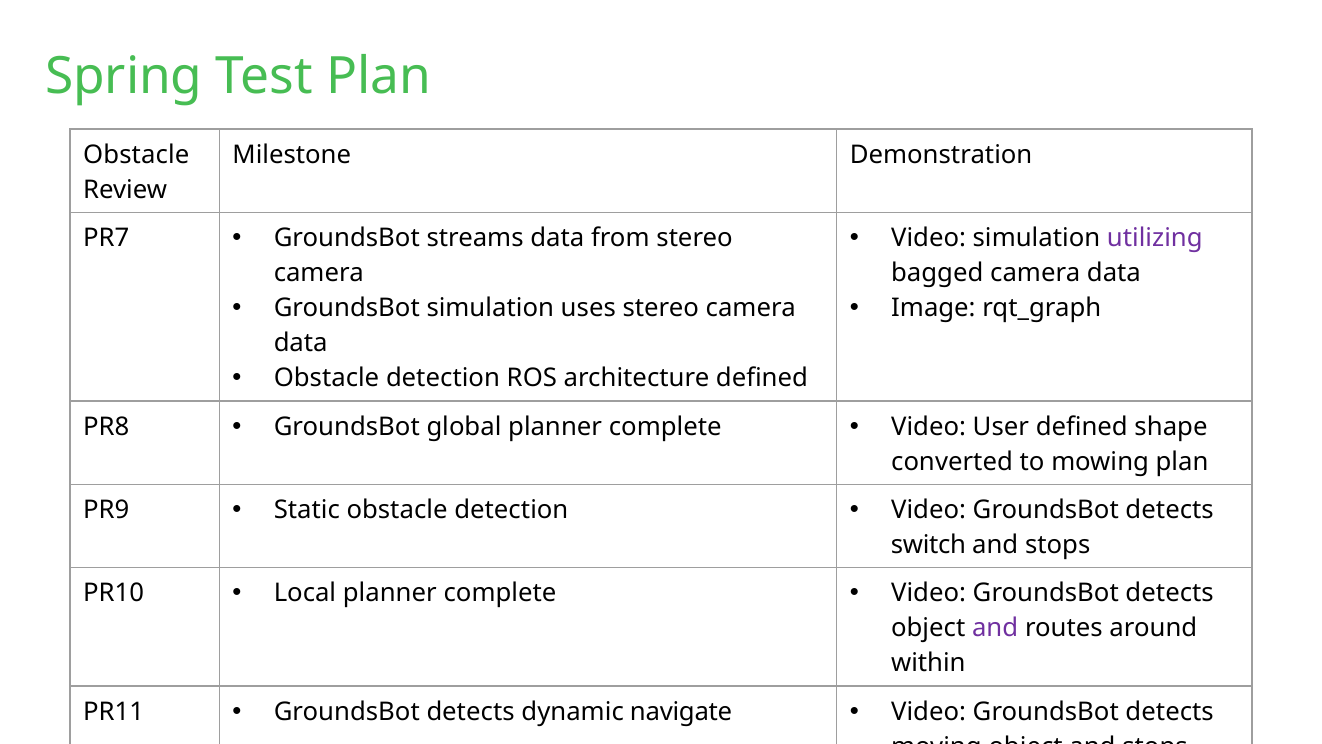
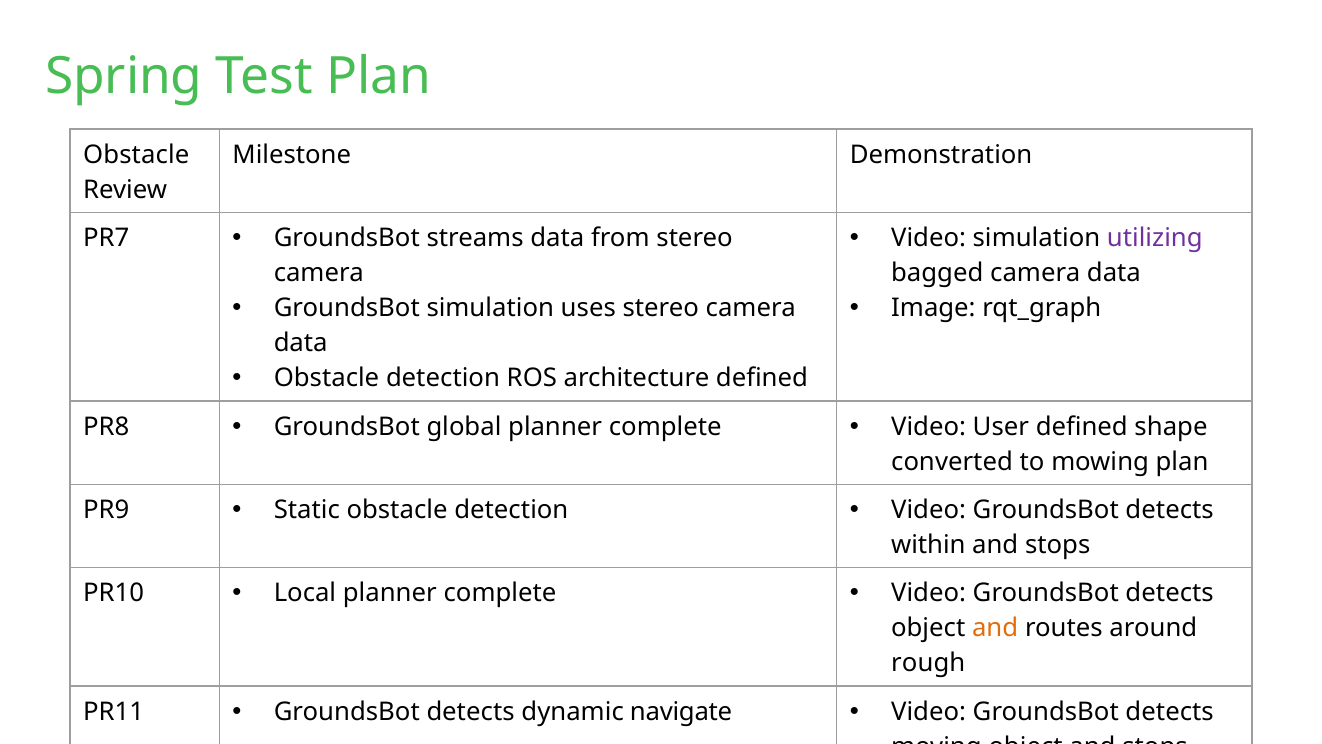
switch: switch -> within (928, 545)
and colour: purple -> orange (995, 628)
within: within -> rough (928, 663)
